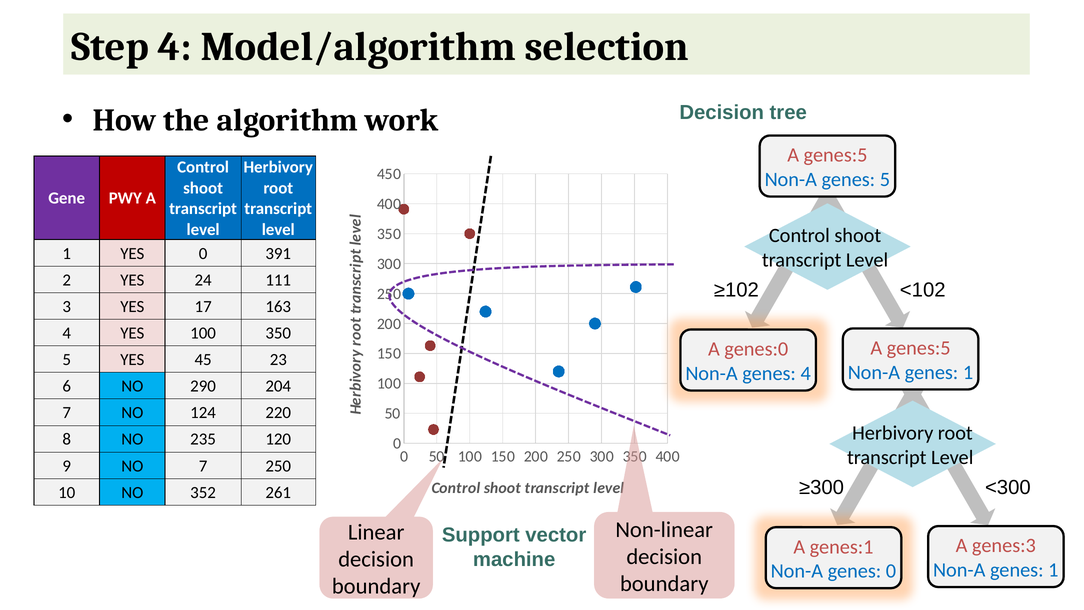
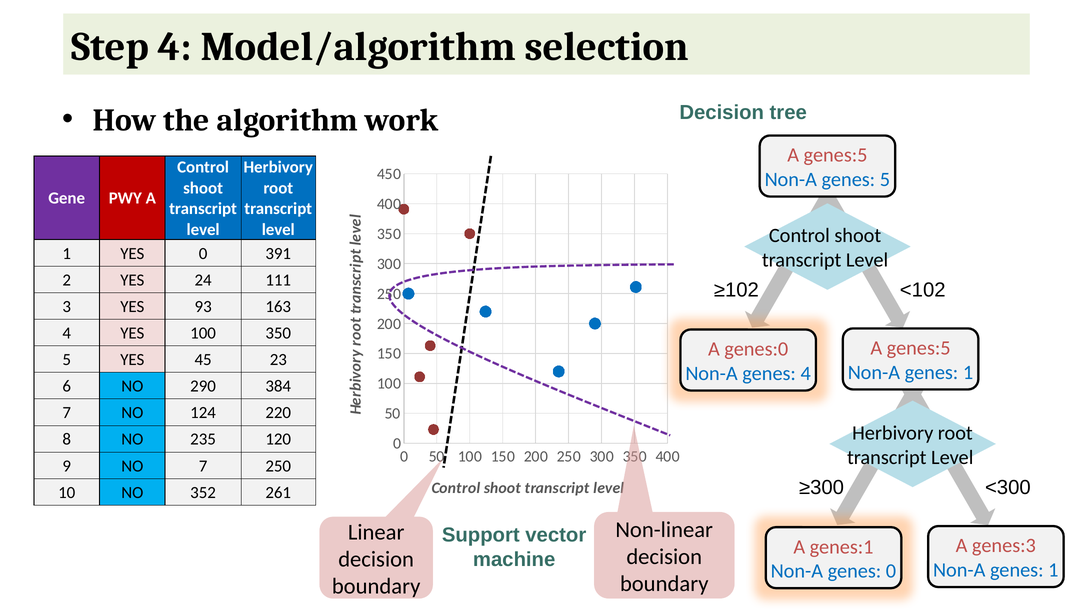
17: 17 -> 93 (203, 307)
204: 204 -> 384 (278, 386)
